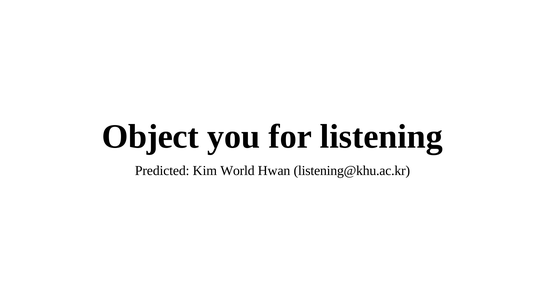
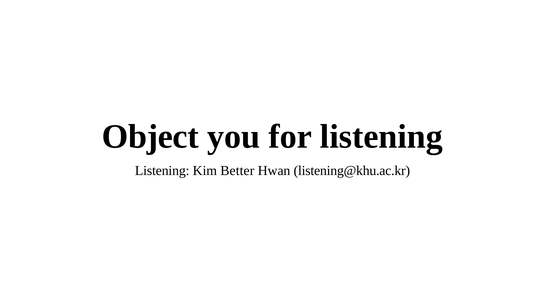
Predicted: Predicted -> Listening (162, 170)
World: World -> Better (237, 170)
